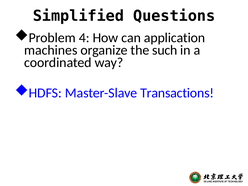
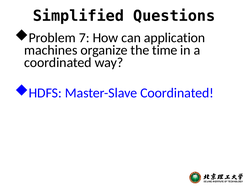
4: 4 -> 7 (84, 38)
such: such -> time (165, 50)
Master-Slave Transactions: Transactions -> Coordinated (177, 93)
